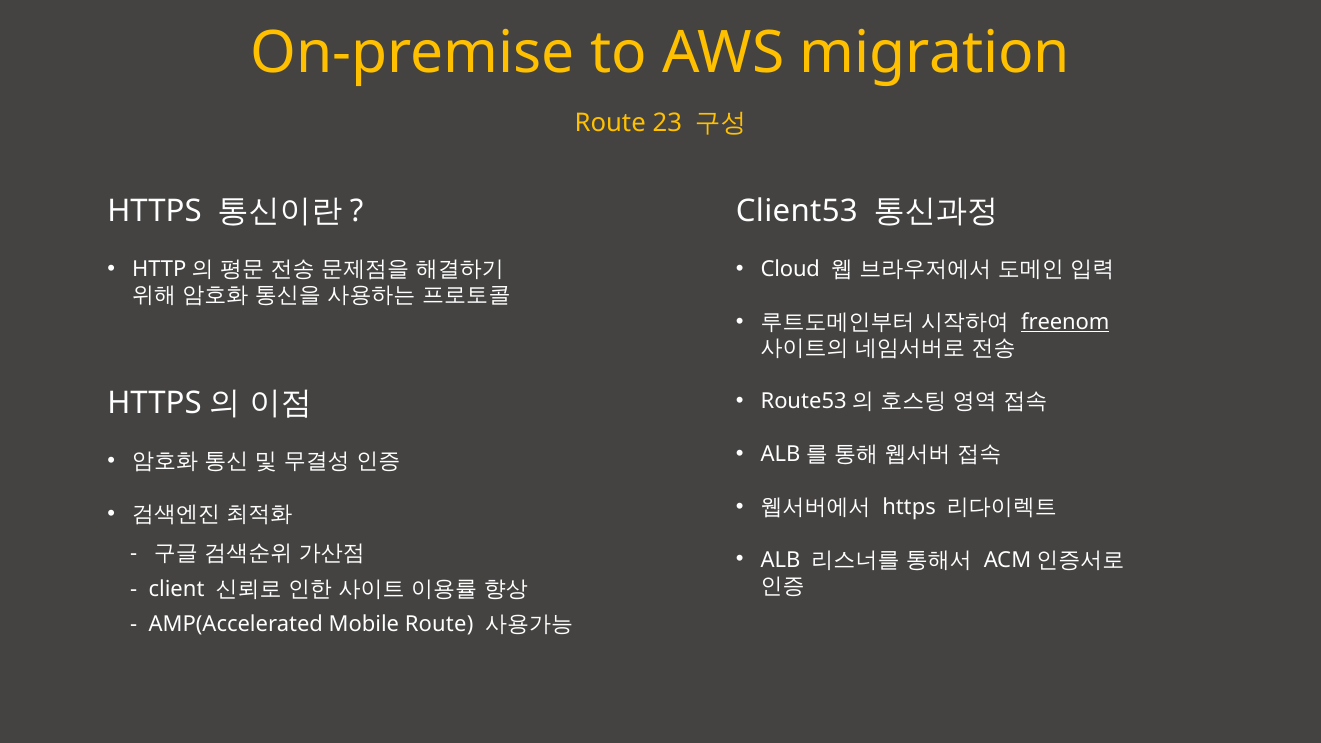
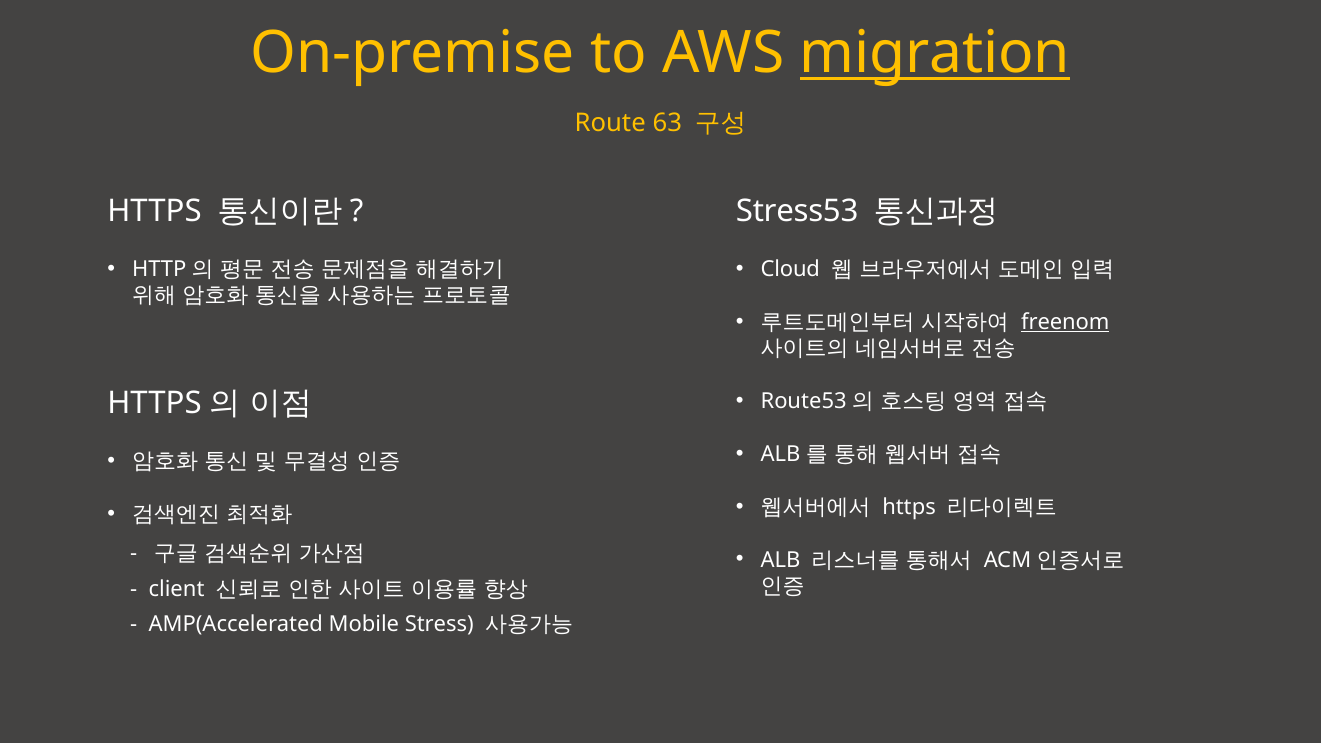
migration underline: none -> present (935, 53)
23: 23 -> 63 (667, 123)
Client53: Client53 -> Stress53 (797, 212)
Mobile Route: Route -> Stress (439, 624)
